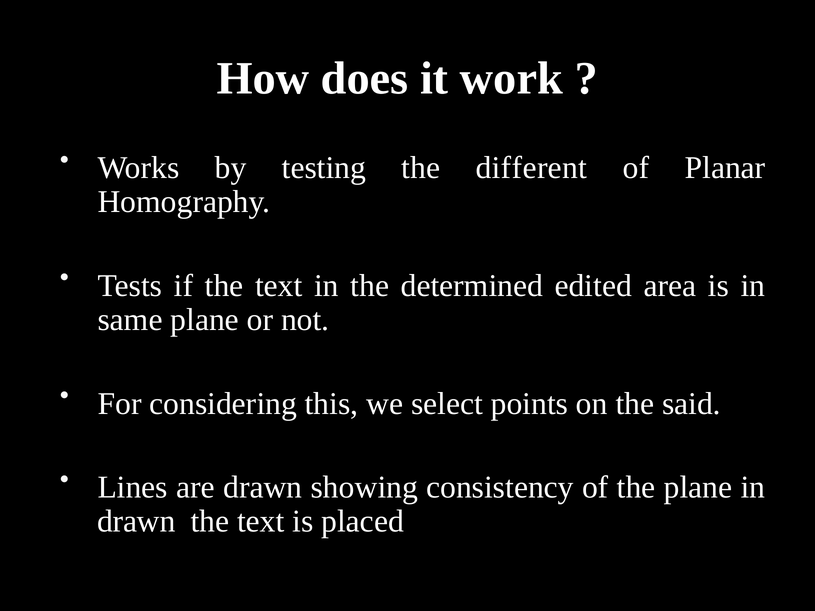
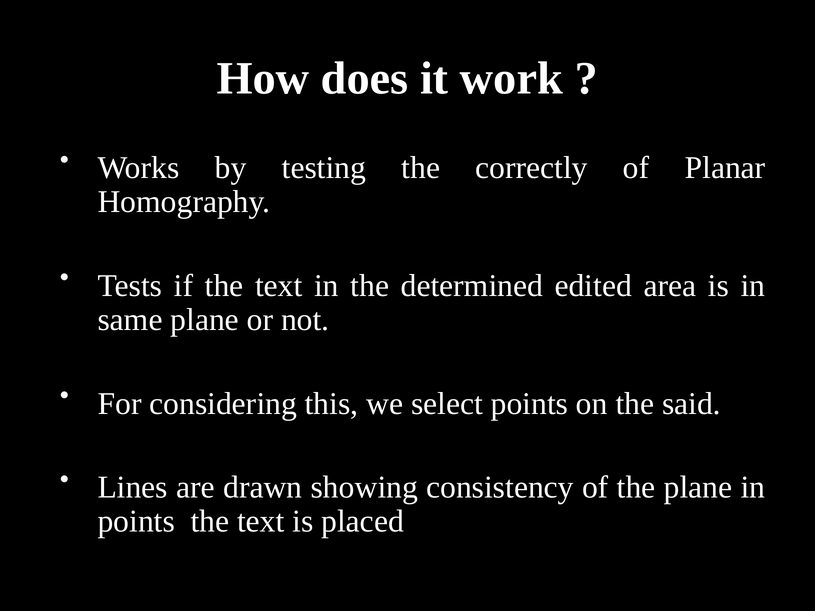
different: different -> correctly (532, 168)
drawn: drawn -> points (136, 522)
